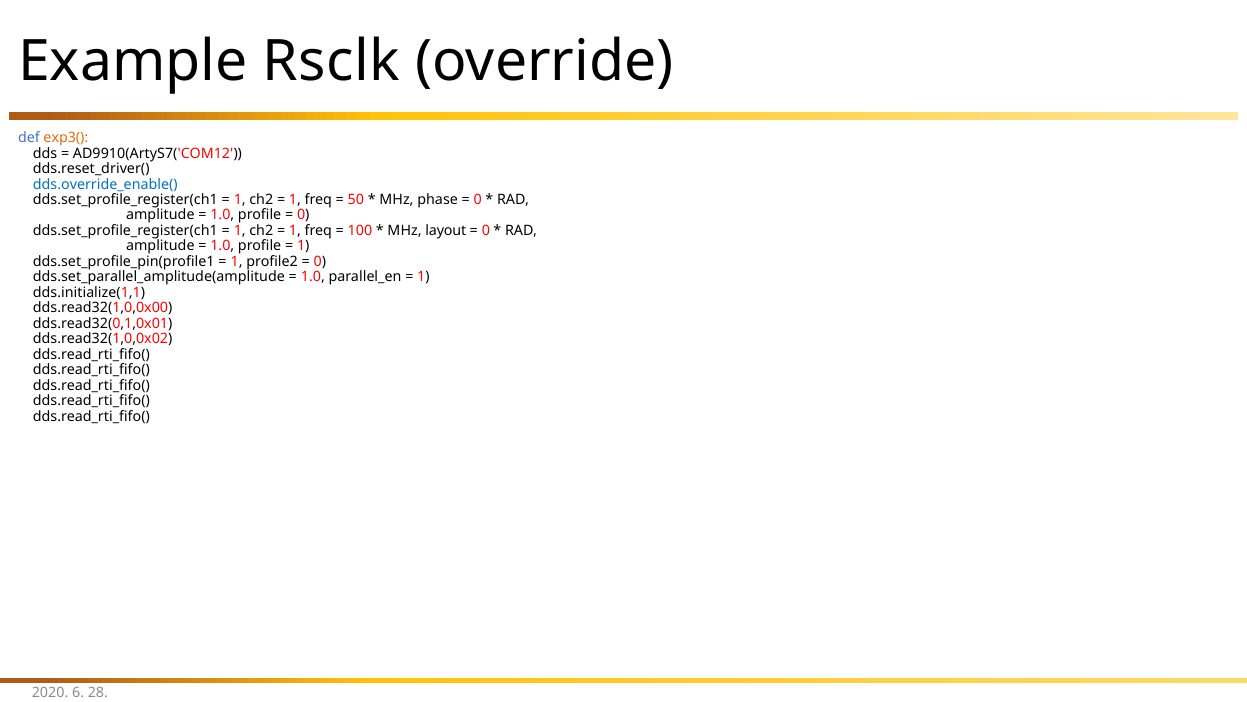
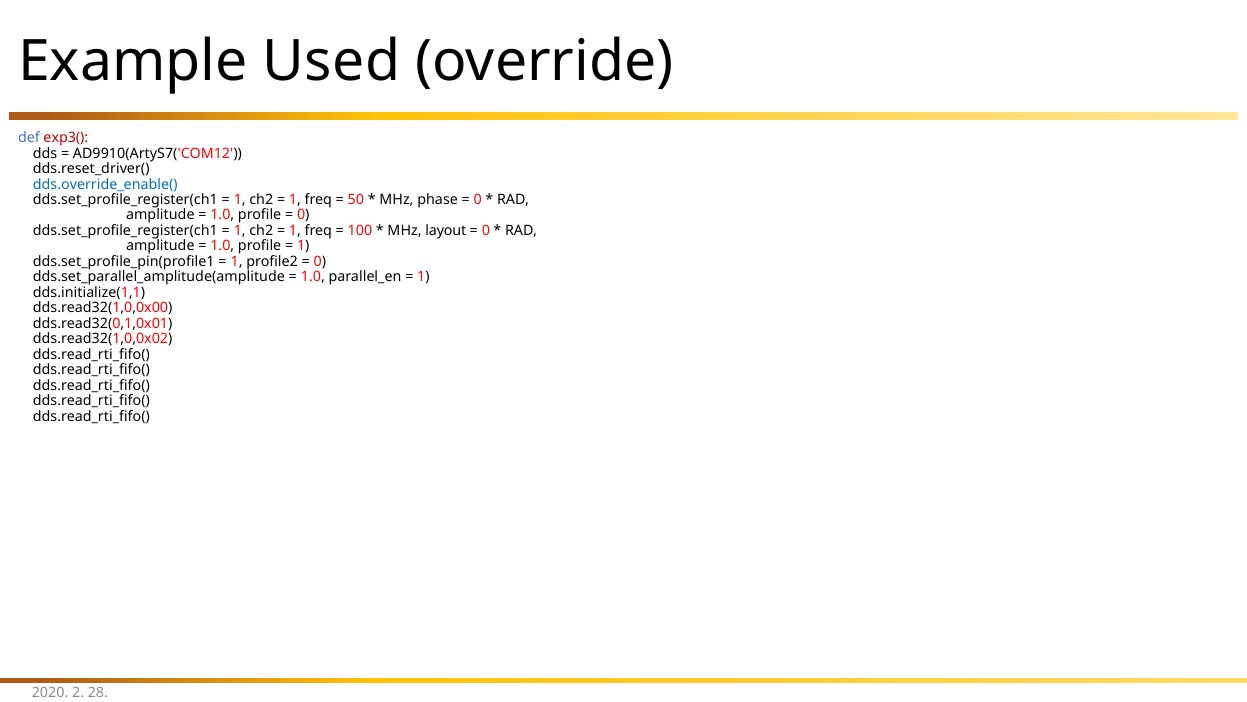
Rsclk: Rsclk -> Used (331, 61)
exp3( colour: orange -> red (66, 138)
6: 6 -> 2 (78, 692)
